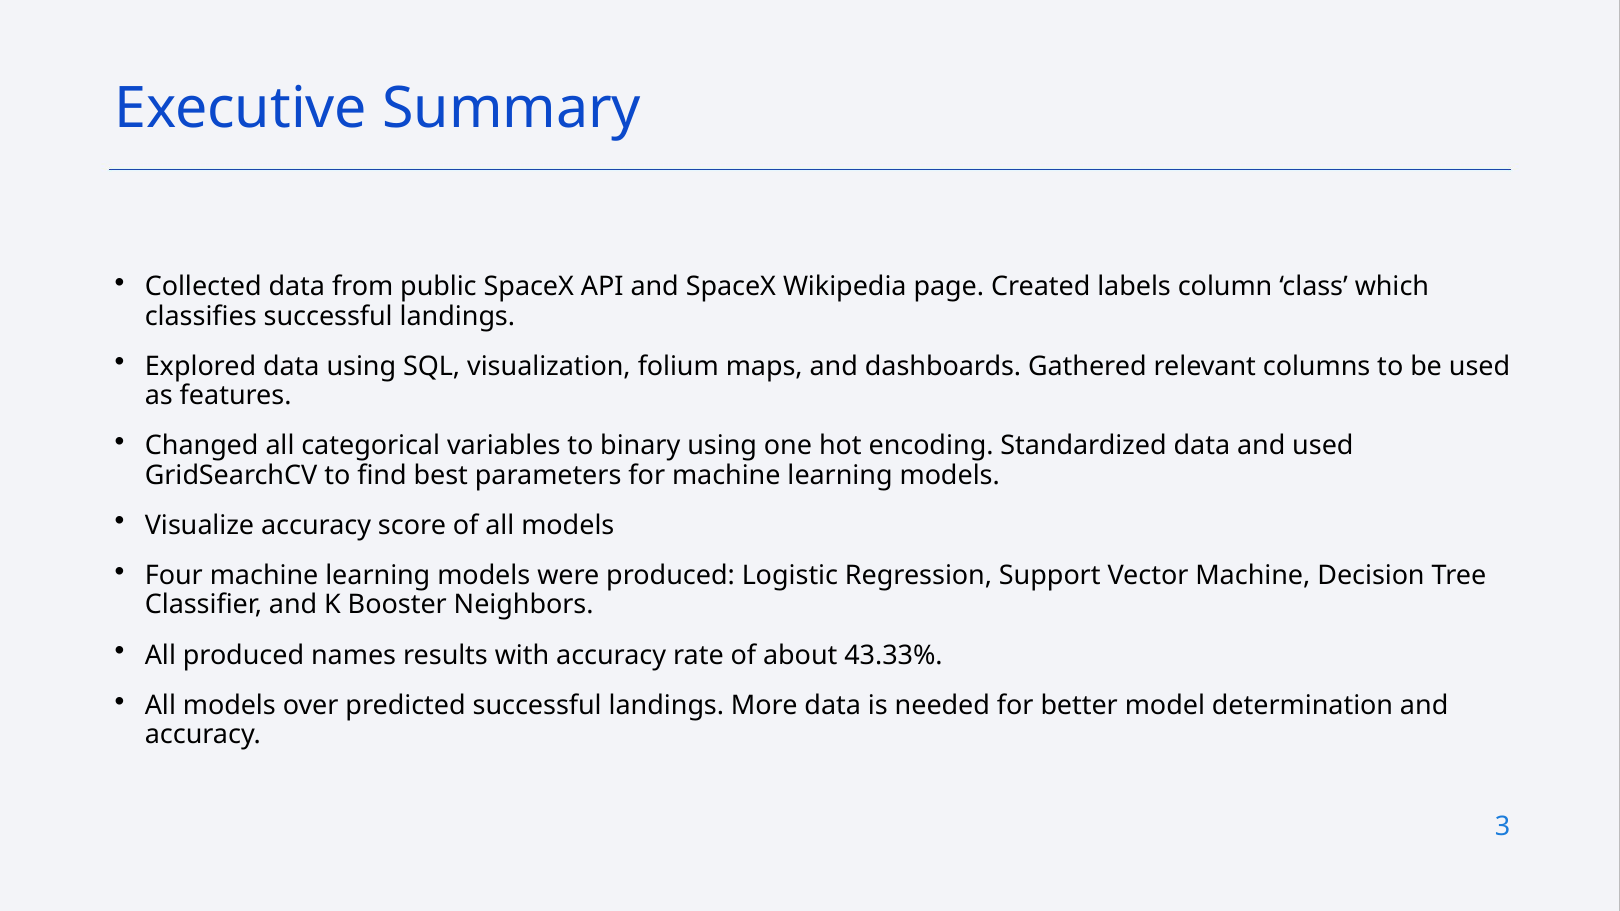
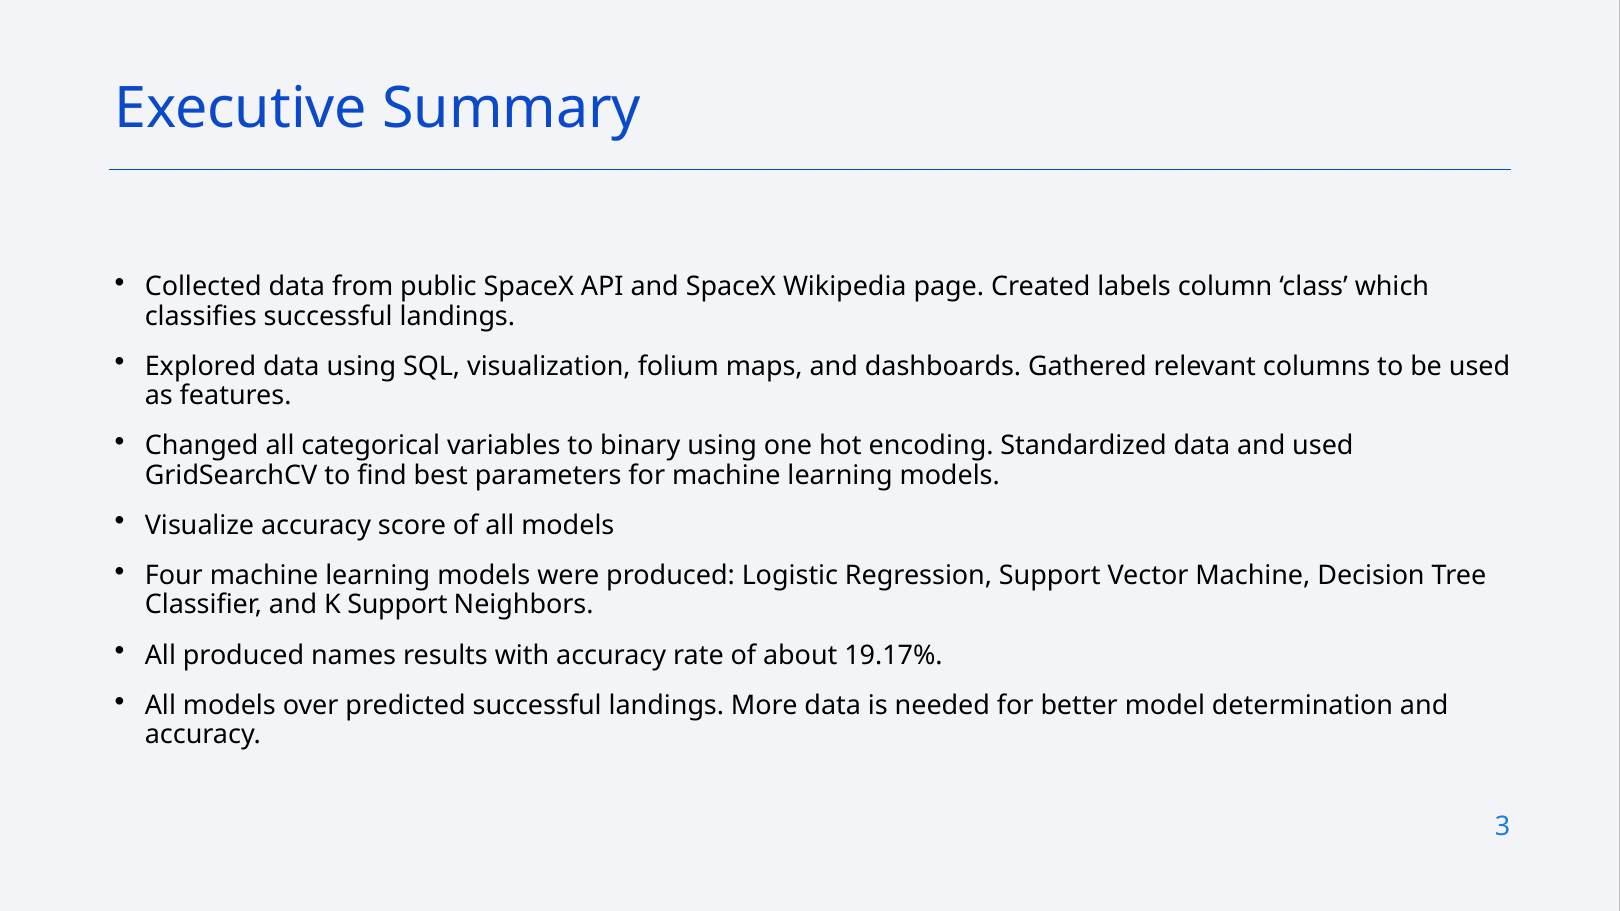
K Booster: Booster -> Support (397, 605)
43.33%: 43.33% -> 19.17% (894, 656)
